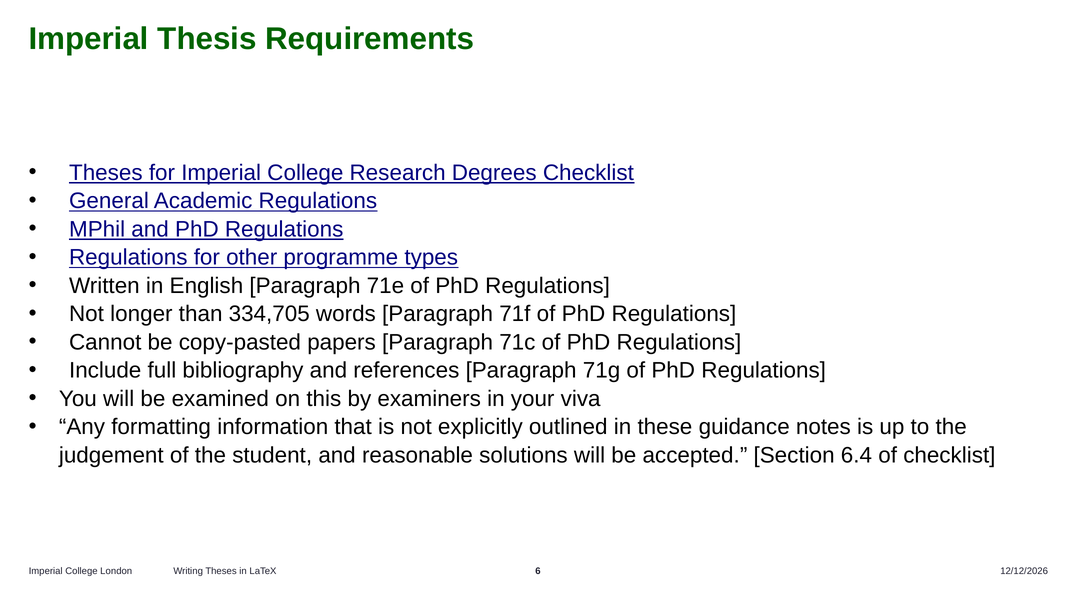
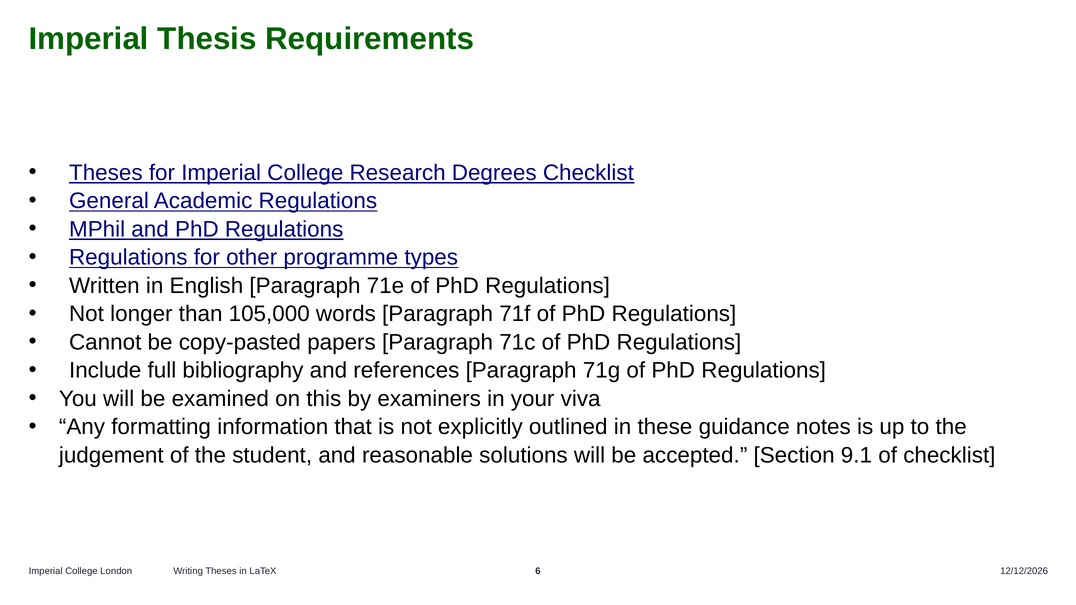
334,705: 334,705 -> 105,000 (269, 314)
6.4: 6.4 -> 9.1 (856, 455)
